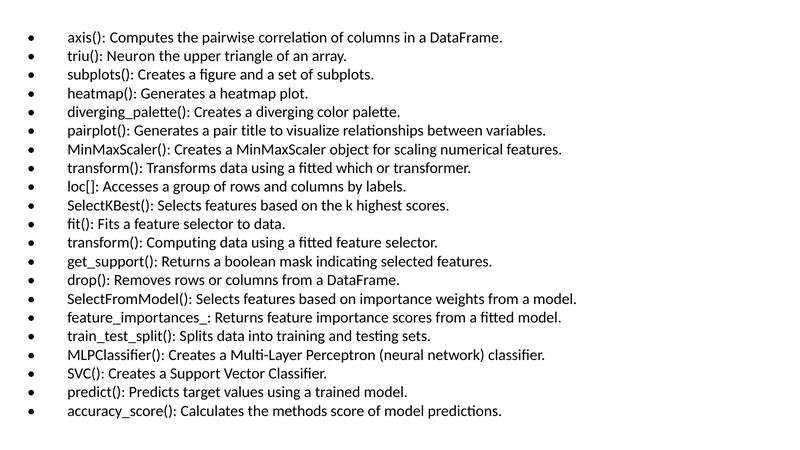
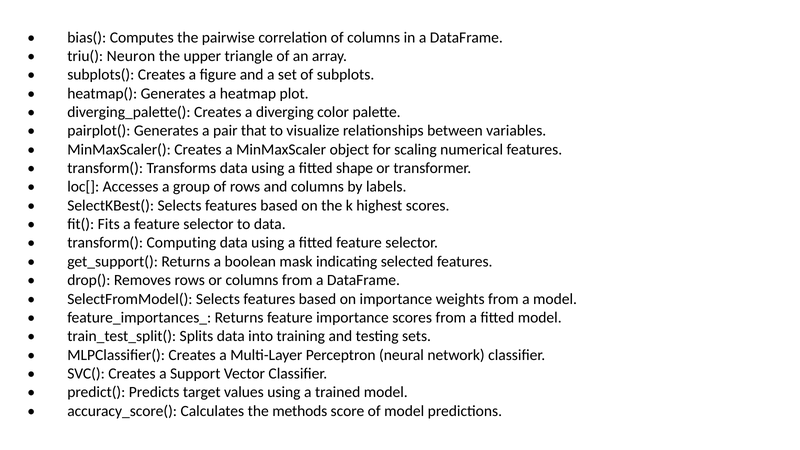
axis(: axis( -> bias( (87, 37)
title: title -> that (254, 131)
which: which -> shape (355, 168)
